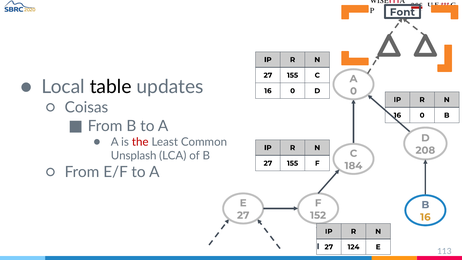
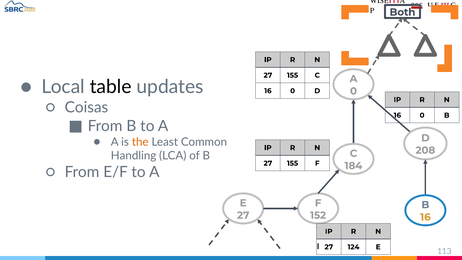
Font: Font -> Both (402, 12)
the colour: red -> orange (140, 142)
Unsplash: Unsplash -> Handling (134, 156)
